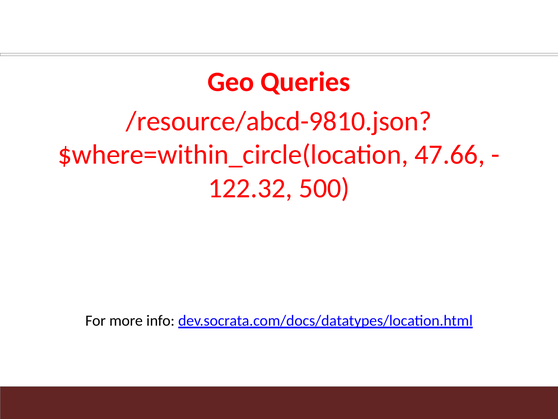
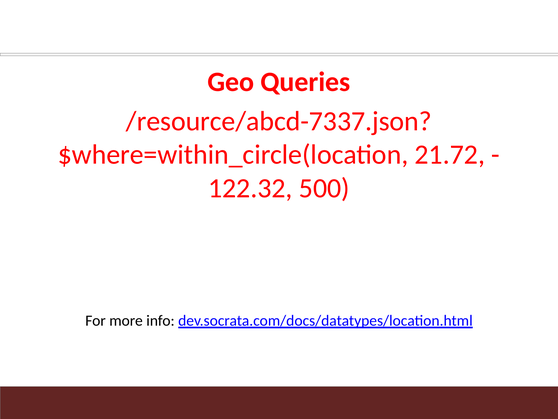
/resource/abcd-9810.json: /resource/abcd-9810.json -> /resource/abcd-7337.json (279, 121)
47.66: 47.66 -> 21.72 (450, 154)
